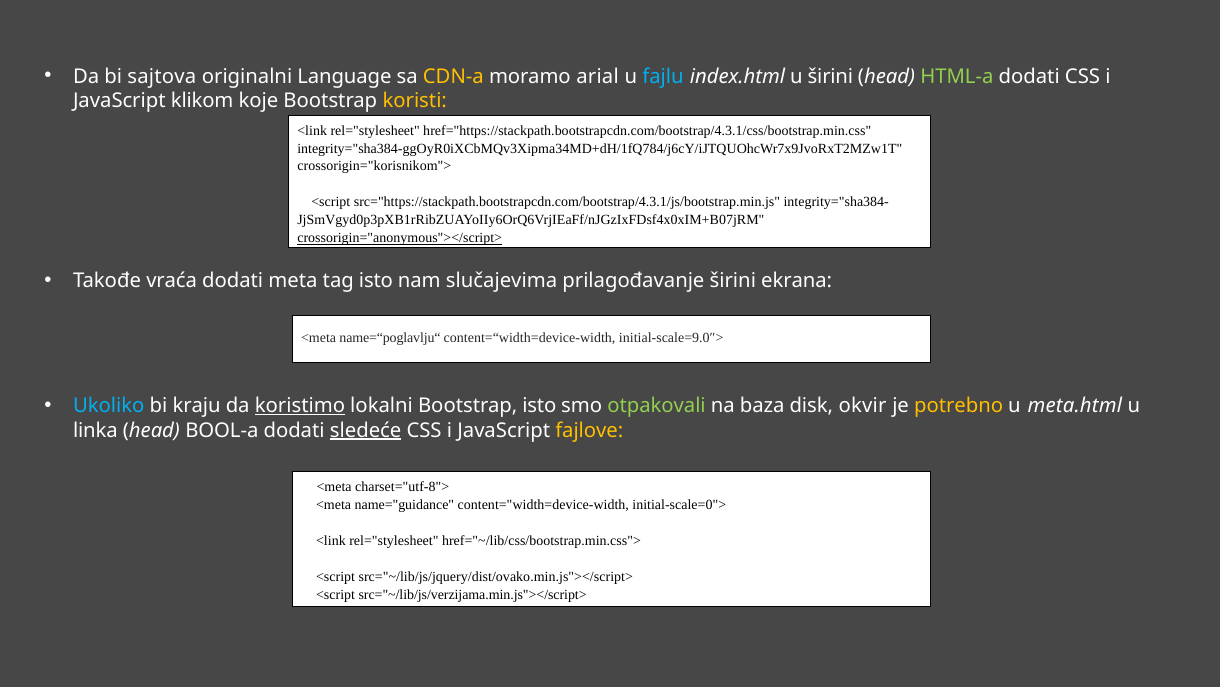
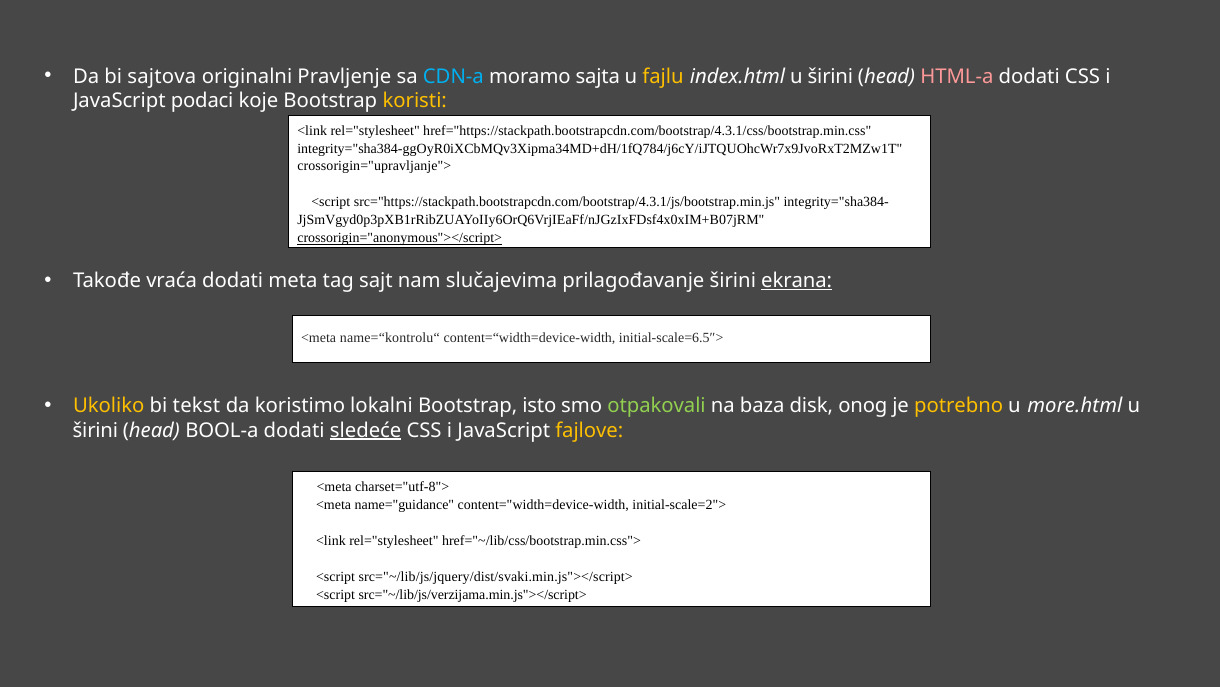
Language: Language -> Pravljenje (344, 76)
CDN-a colour: yellow -> light blue (453, 76)
arial: arial -> sajta (598, 76)
fajlu colour: light blue -> yellow (663, 76)
HTML-a colour: light green -> pink (957, 76)
klikom: klikom -> podaci (202, 101)
crossorigin="korisnikom">: crossorigin="korisnikom"> -> crossorigin="upravljanje"> (374, 166)
tag isto: isto -> sajt (376, 281)
ekrana underline: none -> present (797, 281)
name=“poglavlju“: name=“poglavlju“ -> name=“kontrolu“ (390, 338)
initial-scale=9.0″>: initial-scale=9.0″> -> initial-scale=6.5″> (671, 338)
Ukoliko colour: light blue -> yellow (109, 405)
kraju: kraju -> tekst (196, 405)
koristimo underline: present -> none (300, 405)
okvir: okvir -> onog (863, 405)
meta.html: meta.html -> more.html (1075, 405)
linka: linka -> širini (95, 430)
initial-scale=0">: initial-scale=0"> -> initial-scale=2"> (679, 504)
src="~/lib/js/jquery/dist/ovako.min.js"></script>: src="~/lib/js/jquery/dist/ovako.min.js"></script> -> src="~/lib/js/jquery/dist/svaki.min.js"></script> (496, 576)
